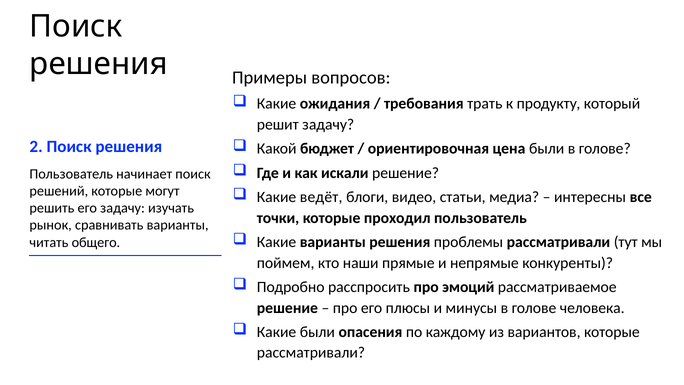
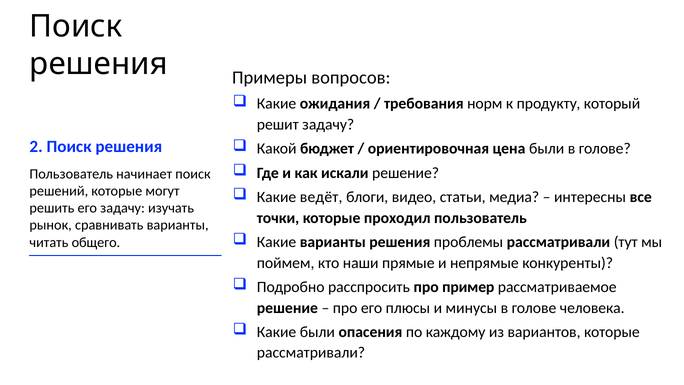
трать: трать -> норм (485, 104)
эмоций: эмоций -> пример (468, 287)
